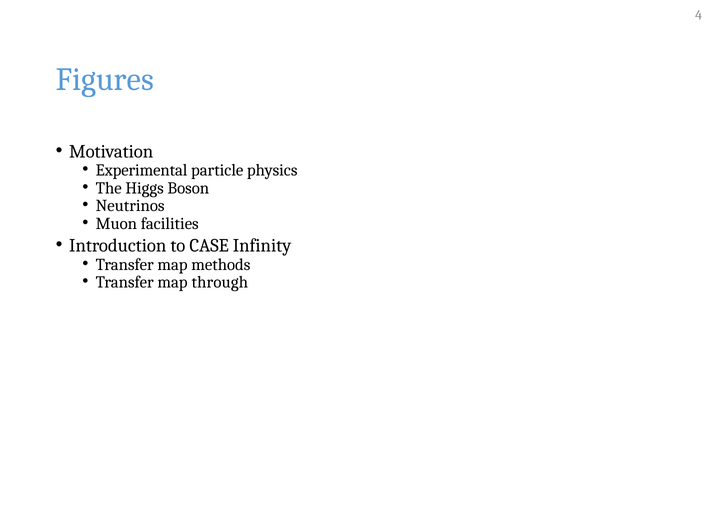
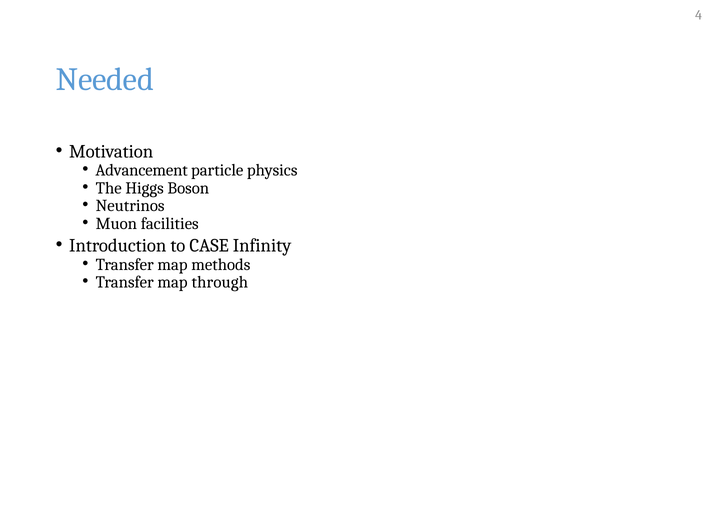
Figures: Figures -> Needed (105, 79)
Experimental: Experimental -> Advancement (142, 170)
